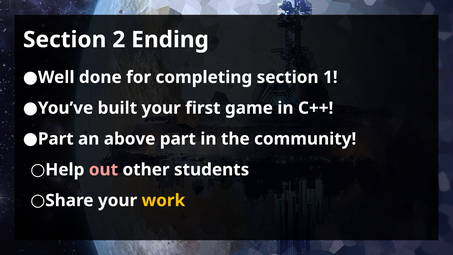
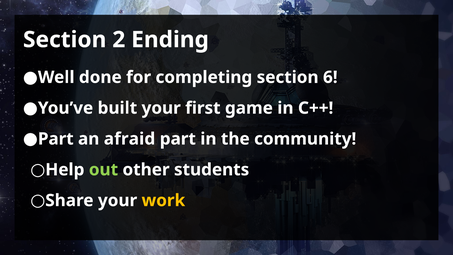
1: 1 -> 6 (330, 77)
above: above -> afraid (129, 139)
out colour: pink -> light green (103, 170)
